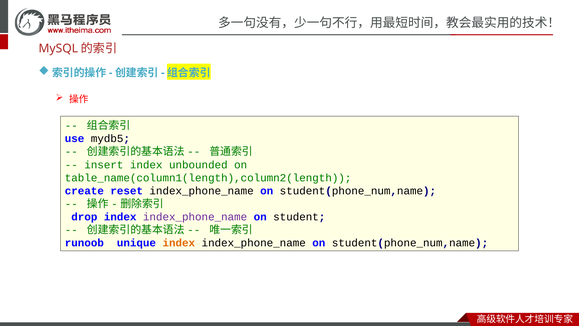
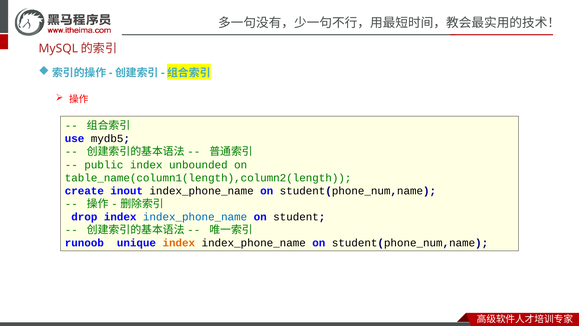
insert: insert -> public (104, 165)
reset: reset -> inout (127, 191)
index_phone_name colour: purple -> blue (195, 217)
